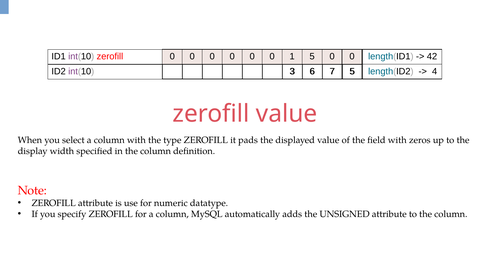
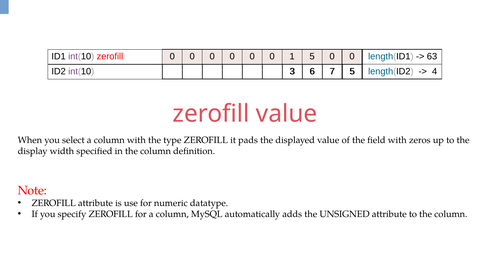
42: 42 -> 63 (432, 56)
